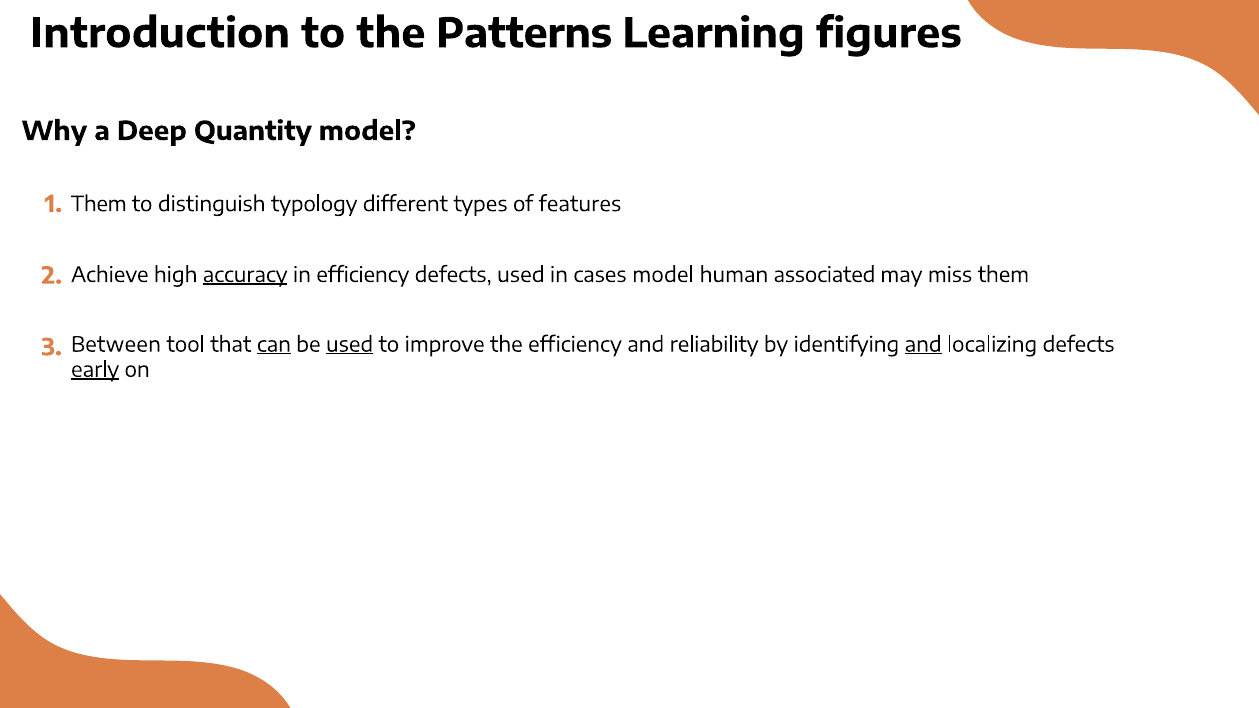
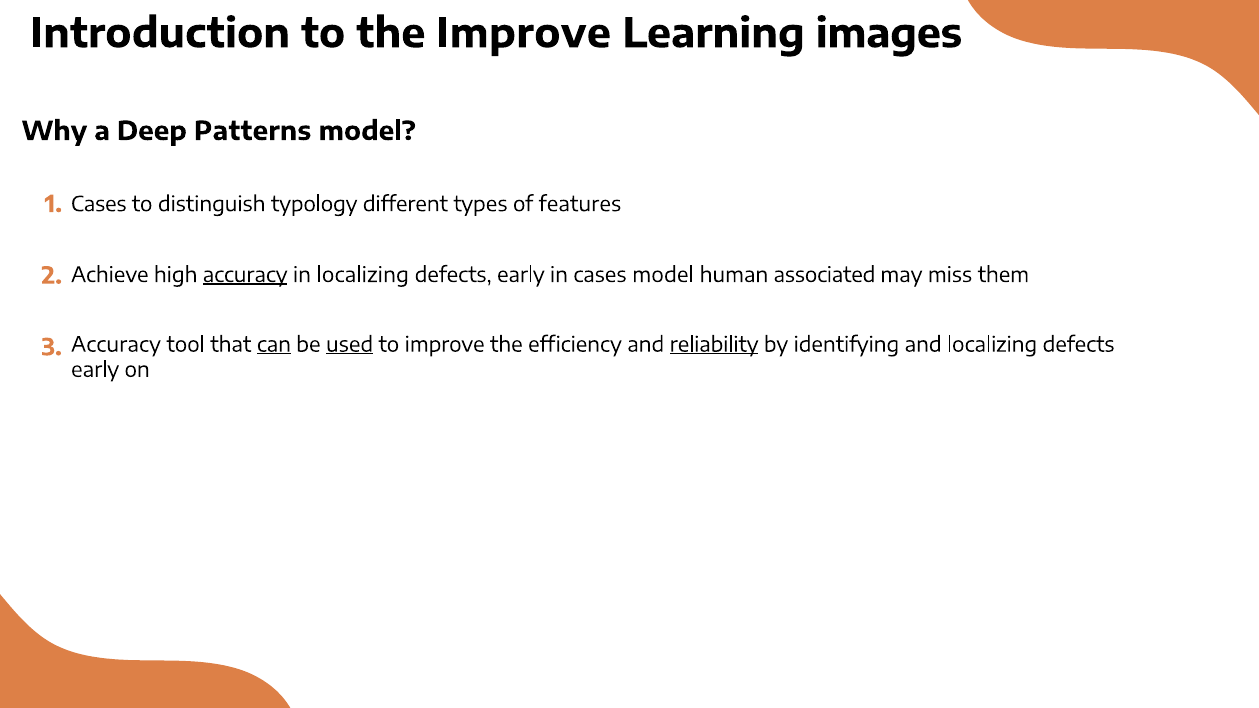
the Patterns: Patterns -> Improve (524, 34)
figures: figures -> images (889, 34)
Quantity: Quantity -> Patterns (253, 131)
Them: Them -> Cases (99, 204)
in efficiency: efficiency -> localizing (363, 275)
used: used -> early (521, 275)
Between: Between -> Accuracy (116, 345)
reliability underline: none -> present (714, 345)
and underline: present -> none (923, 345)
early underline: present -> none (95, 370)
